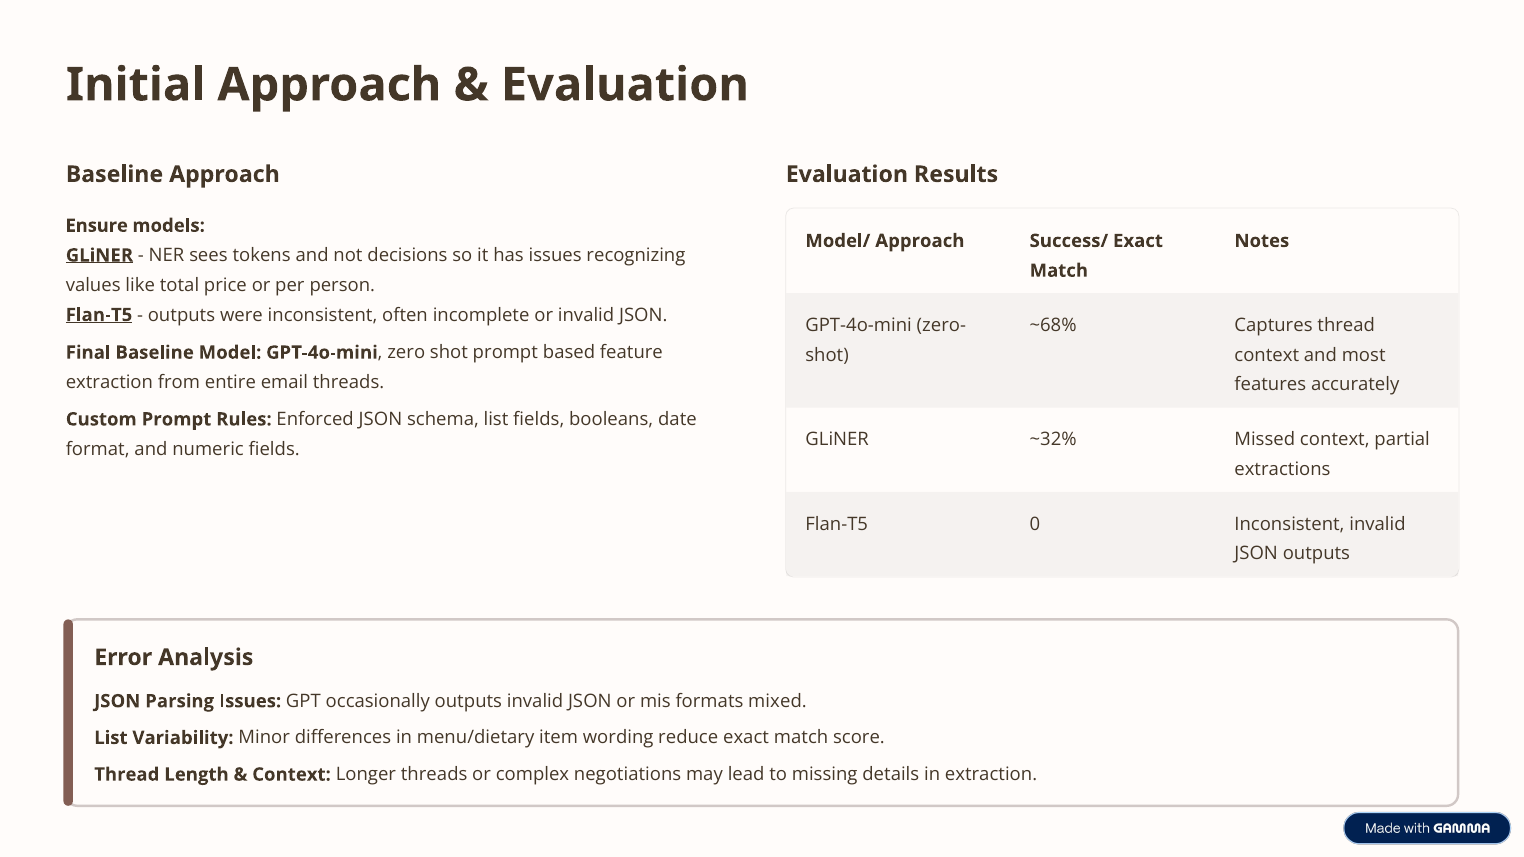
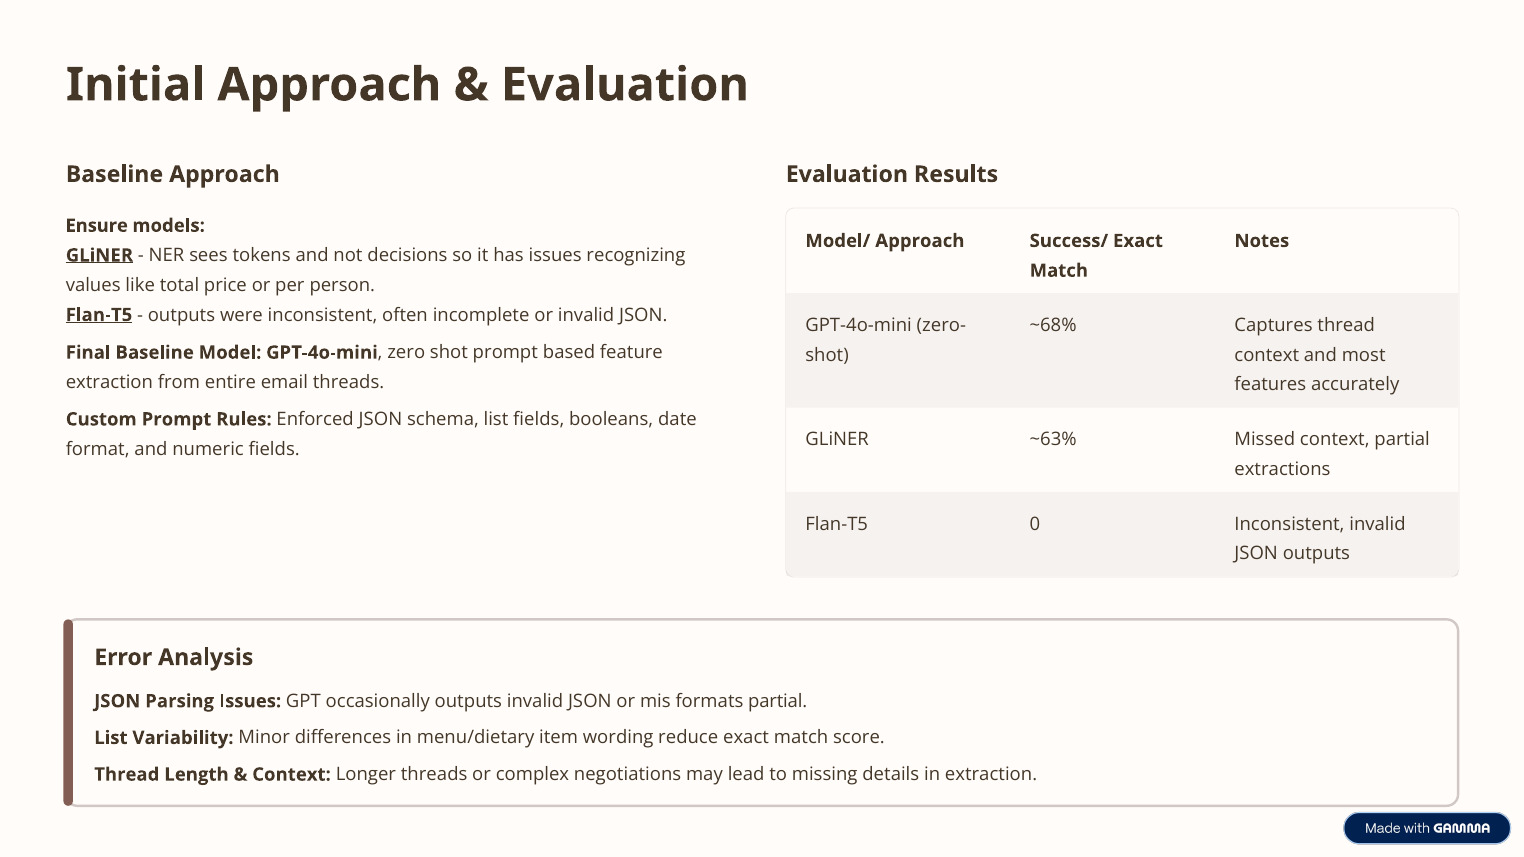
~32%: ~32% -> ~63% (1053, 440)
formats mixed: mixed -> partial (778, 701)
